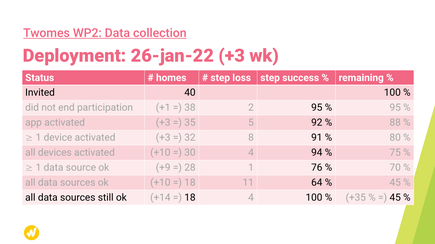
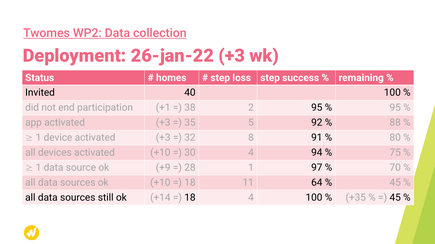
76: 76 -> 97 (317, 168)
